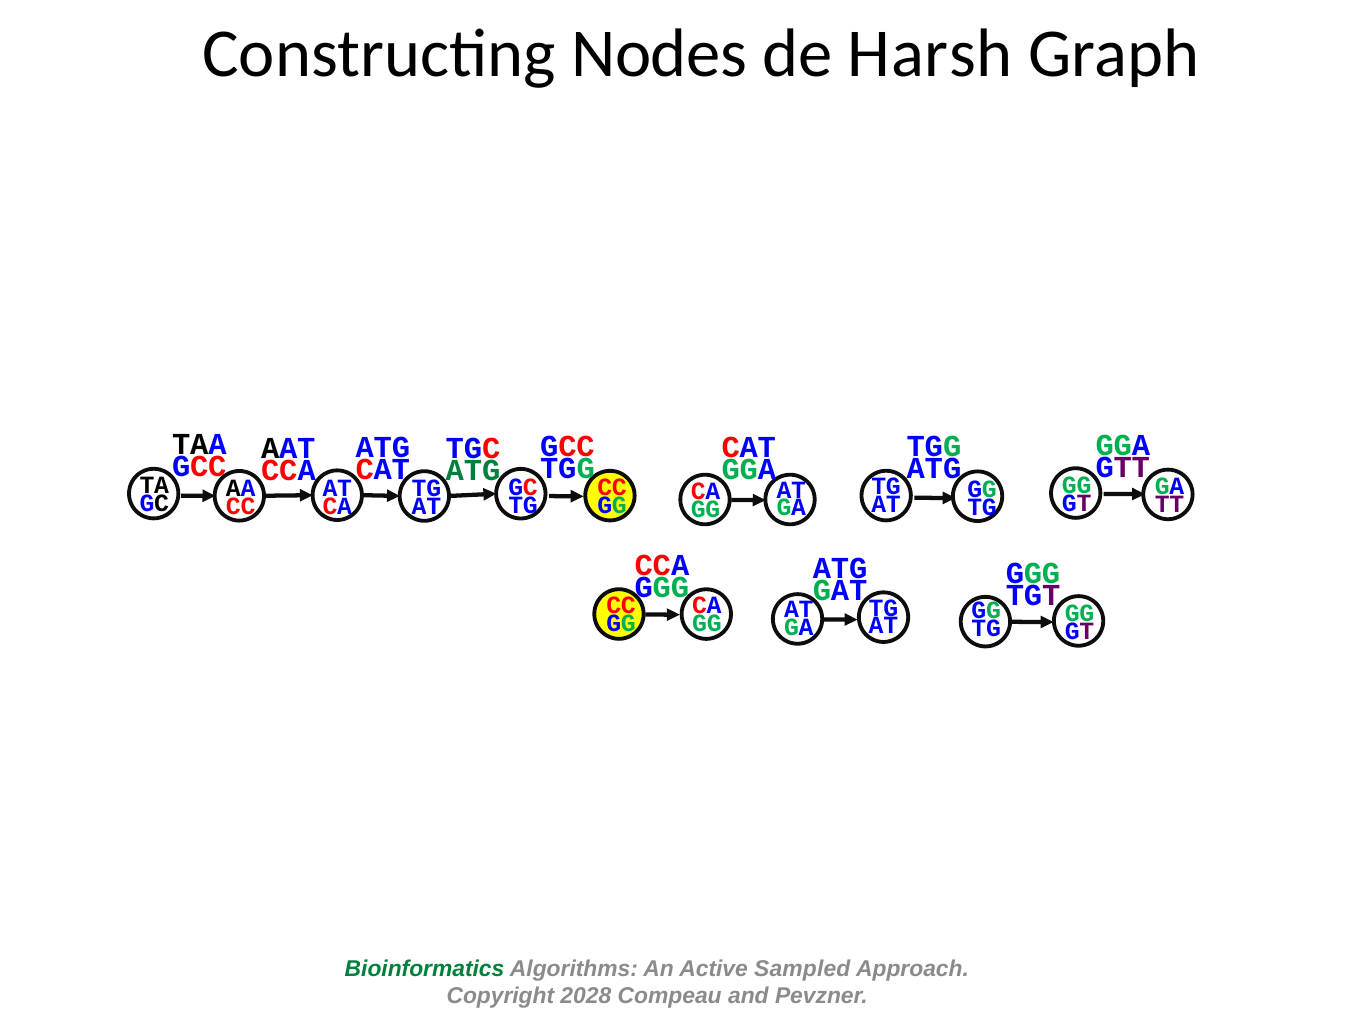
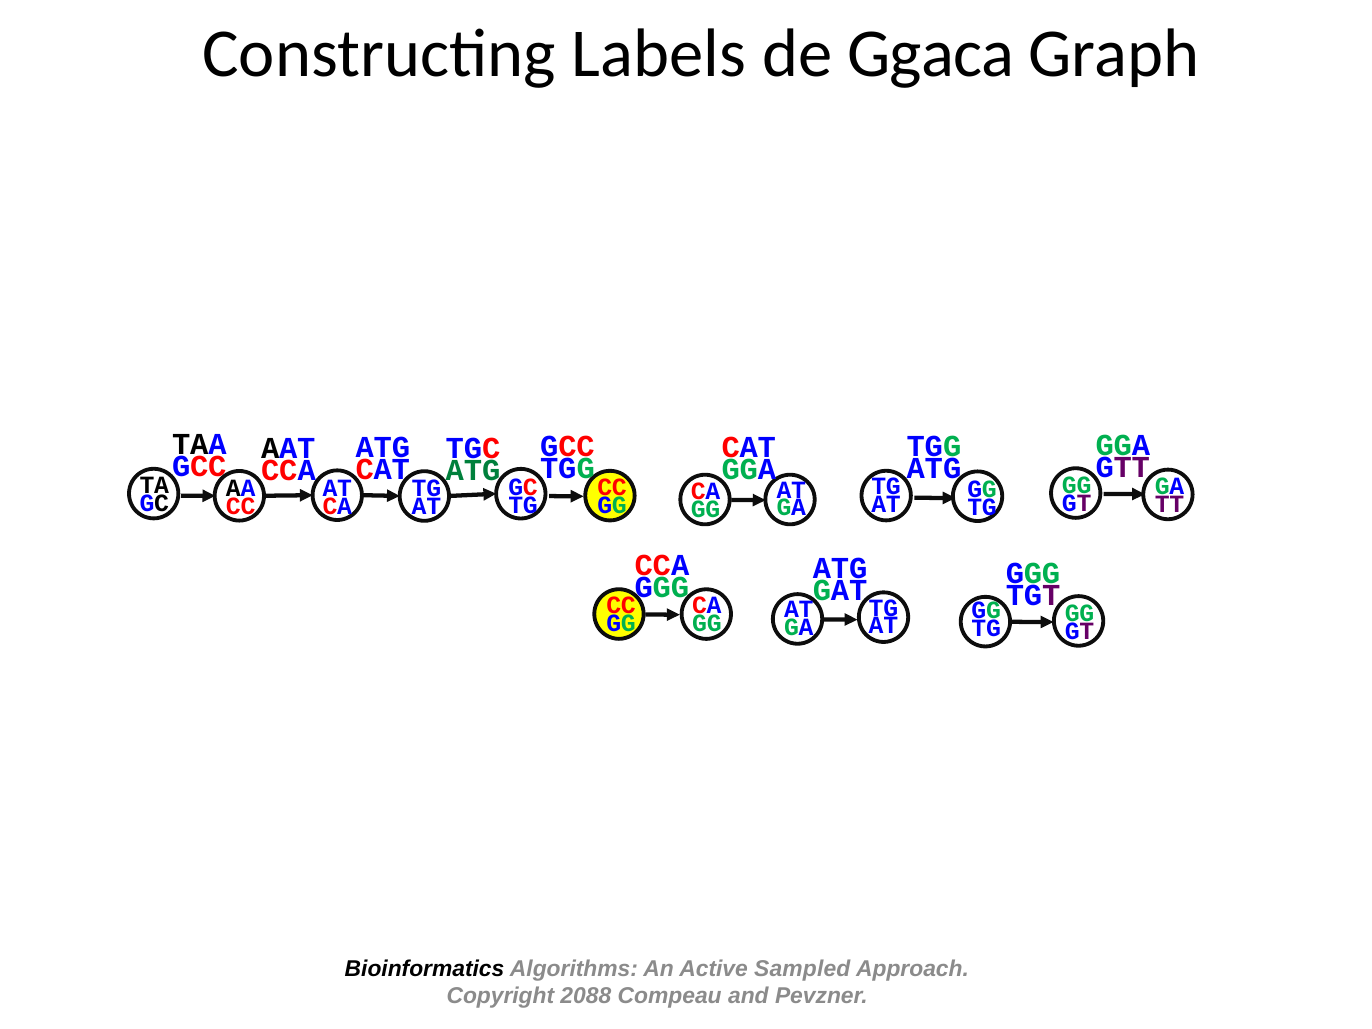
Nodes: Nodes -> Labels (659, 54)
Harsh: Harsh -> Ggaca (931, 54)
Bioinformatics colour: green -> black (425, 969)
2028: 2028 -> 2088 (586, 996)
